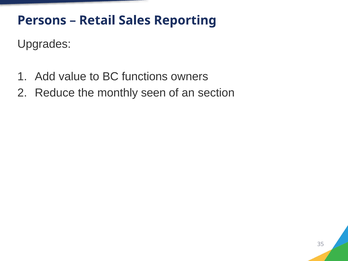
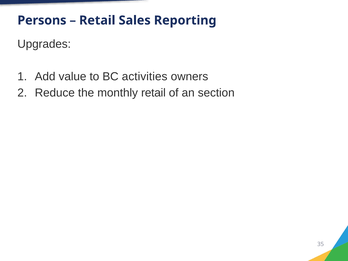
functions: functions -> activities (145, 77)
monthly seen: seen -> retail (153, 93)
